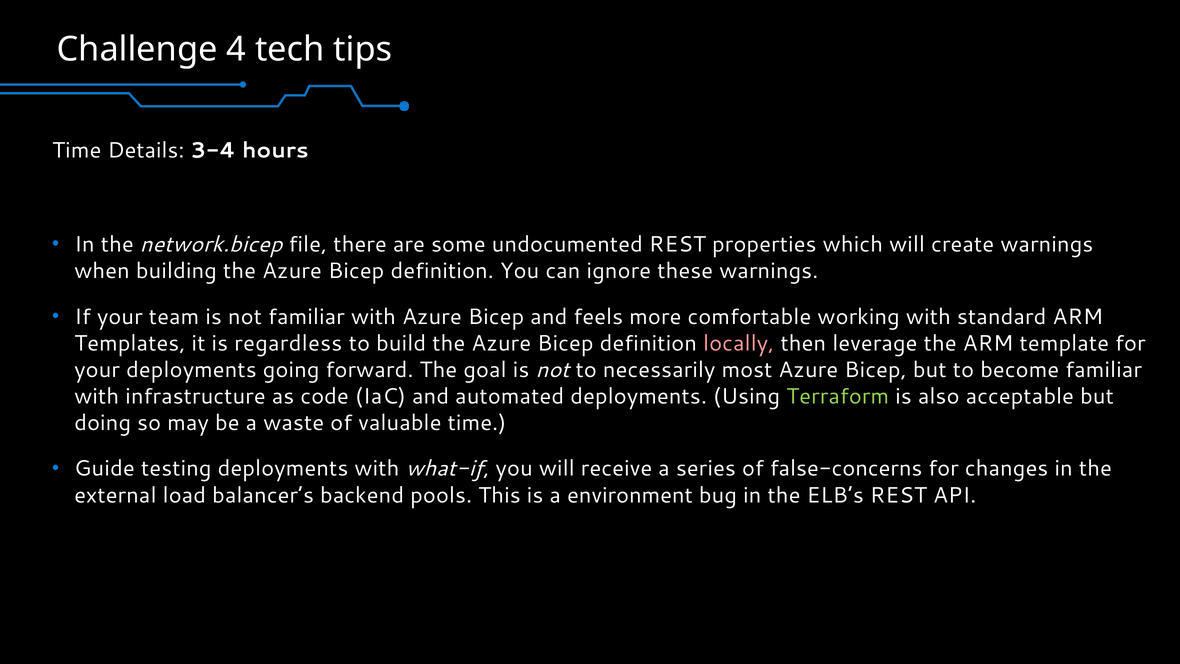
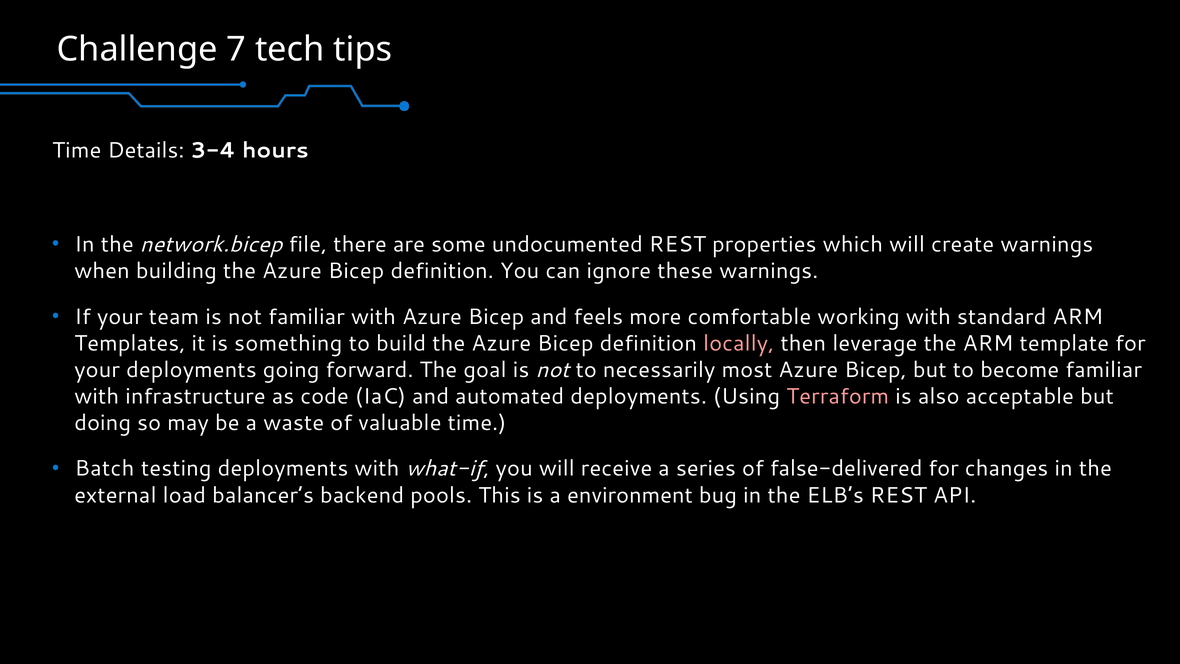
4: 4 -> 7 (236, 50)
regardless: regardless -> something (288, 343)
Terraform colour: light green -> pink (838, 396)
Guide: Guide -> Batch (104, 469)
false-concerns: false-concerns -> false-delivered (846, 469)
